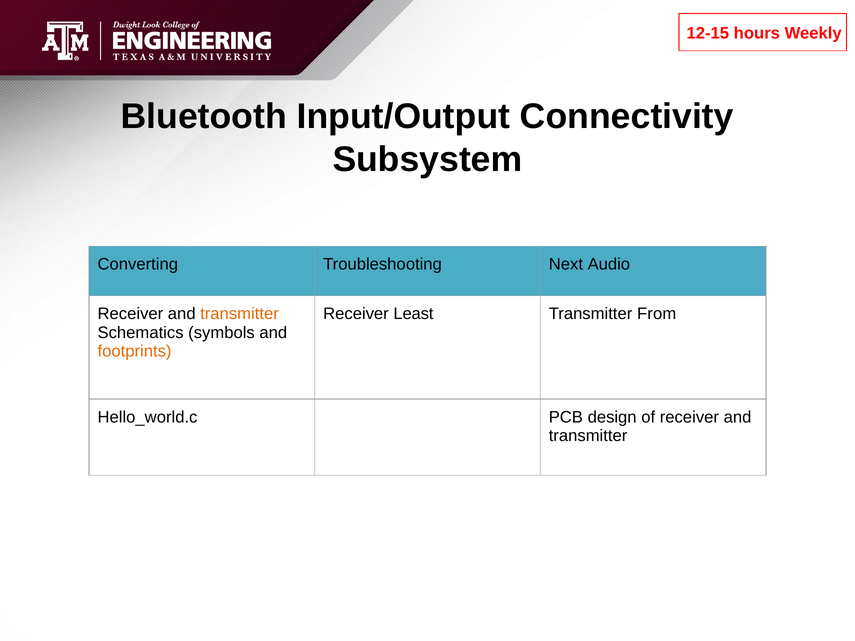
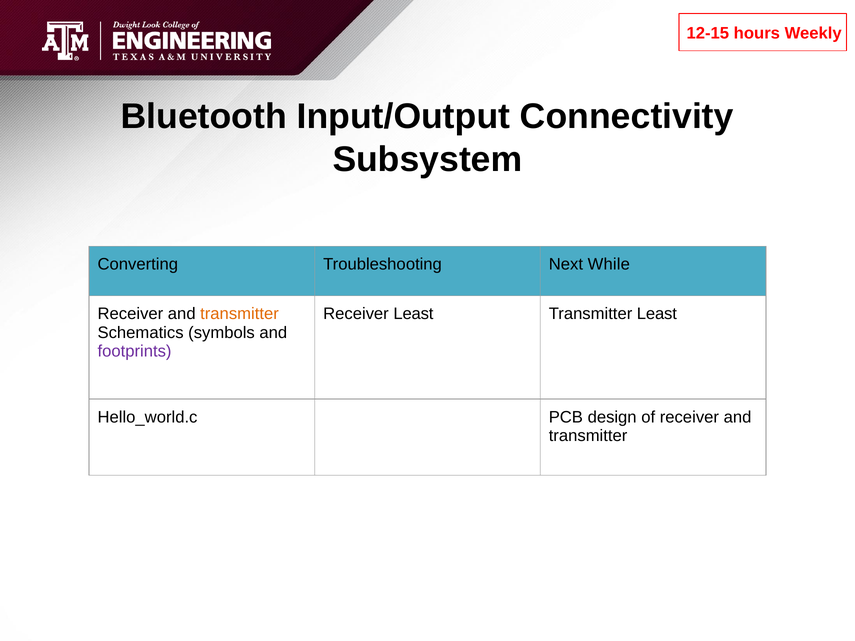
Audio: Audio -> While (609, 264)
Transmitter From: From -> Least (657, 314)
footprints colour: orange -> purple (135, 351)
